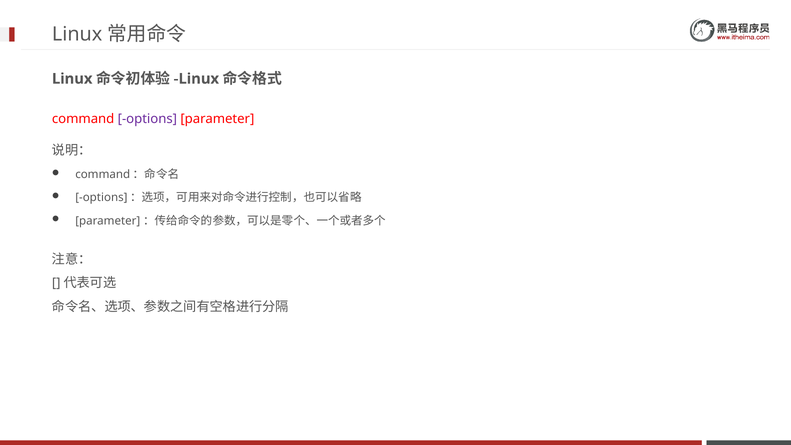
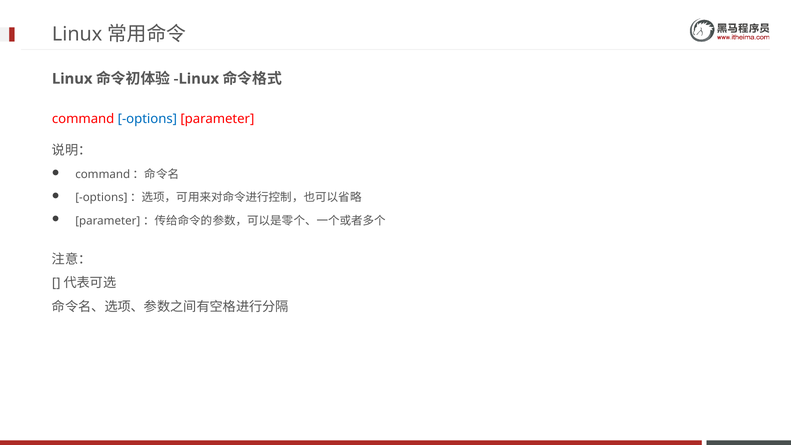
options colour: purple -> blue (147, 119)
